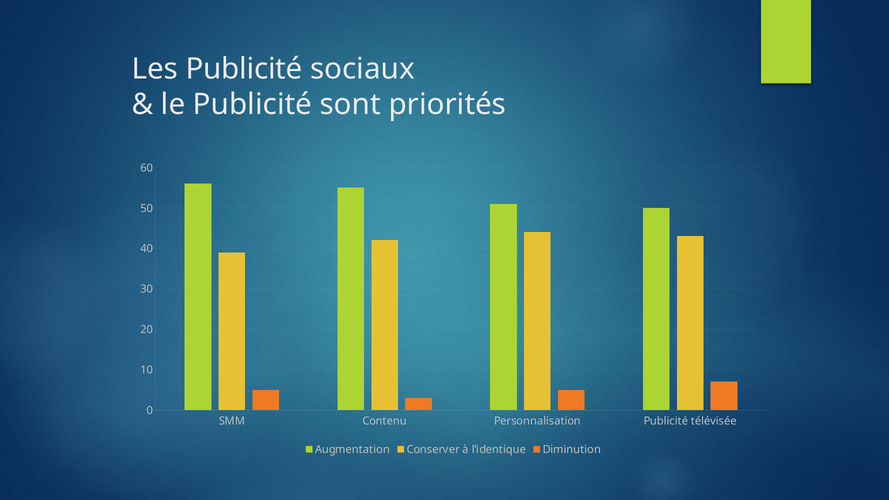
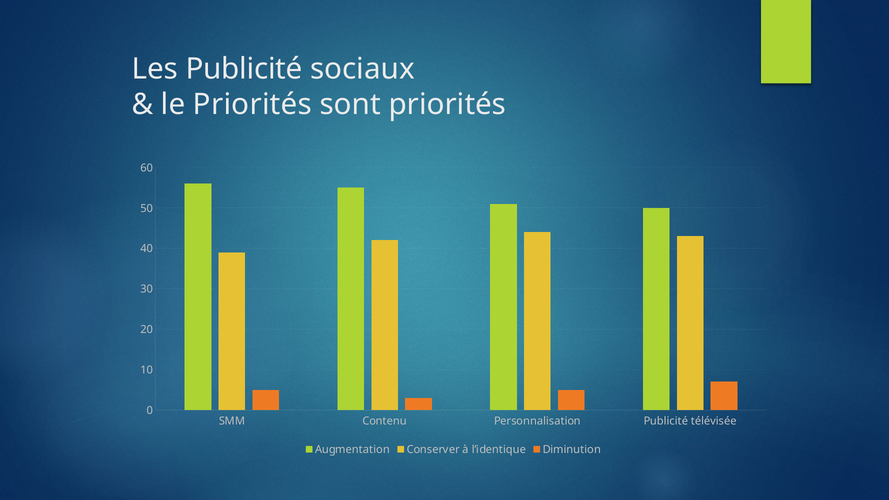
le Publicité: Publicité -> Priorités (252, 104)
